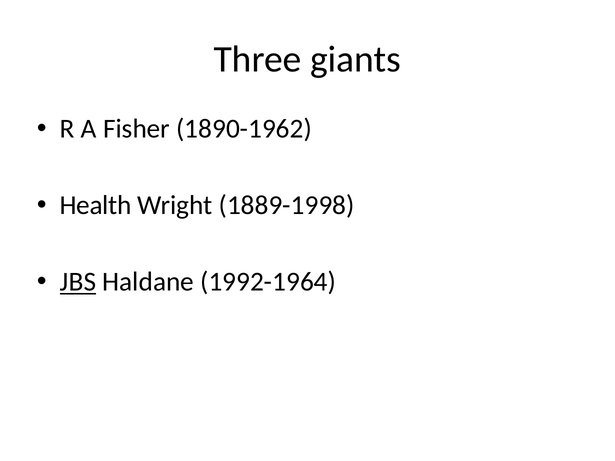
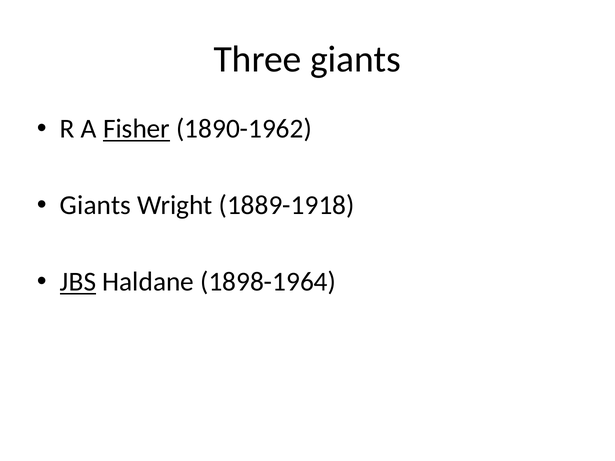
Fisher underline: none -> present (136, 129)
Health: Health -> Giants (95, 206)
1889-1998: 1889-1998 -> 1889-1918 (287, 206)
1992-1964: 1992-1964 -> 1898-1964 (268, 282)
